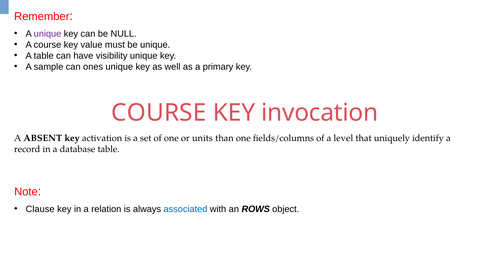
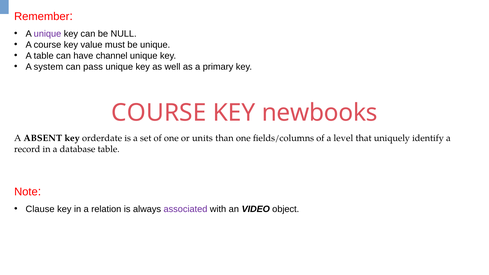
visibility: visibility -> channel (112, 56)
sample: sample -> system (48, 67)
ones: ones -> pass (93, 67)
invocation: invocation -> newbooks (320, 113)
activation: activation -> orderdate (102, 138)
associated colour: blue -> purple (185, 209)
ROWS: ROWS -> VIDEO (256, 209)
